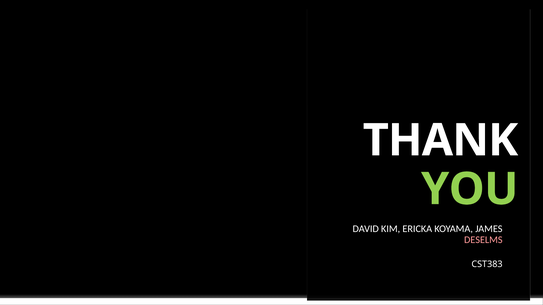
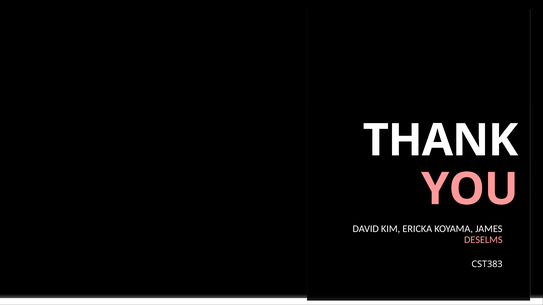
YOU colour: light green -> pink (470, 190)
